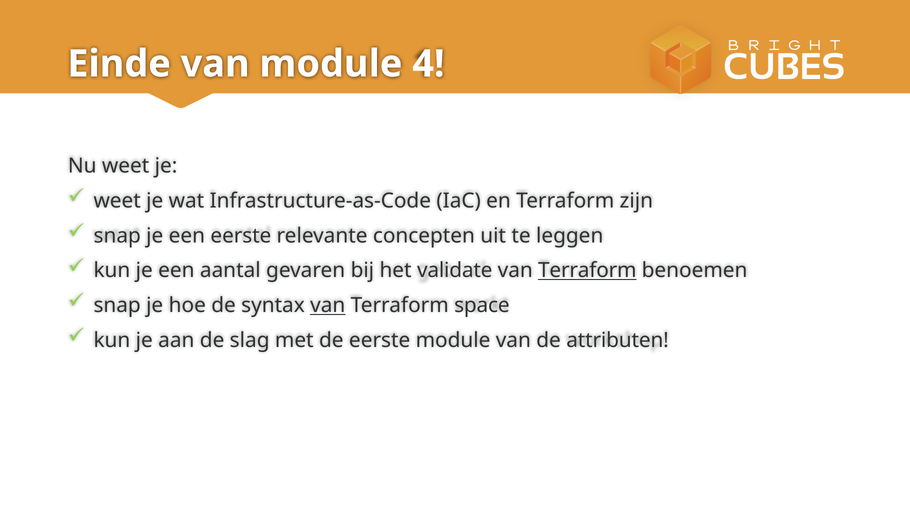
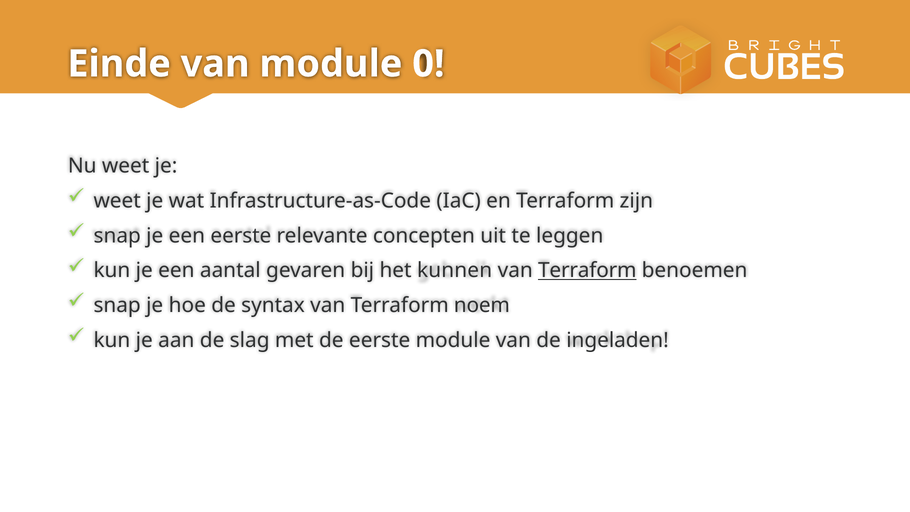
4: 4 -> 0 (428, 64)
validate: validate -> kunnen (455, 270)
van underline: present -> none (328, 305)
space: space -> noem (482, 305)
attributen: attributen -> ingeladen (618, 340)
